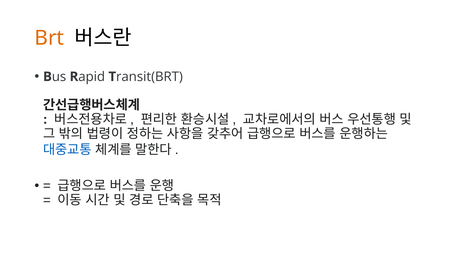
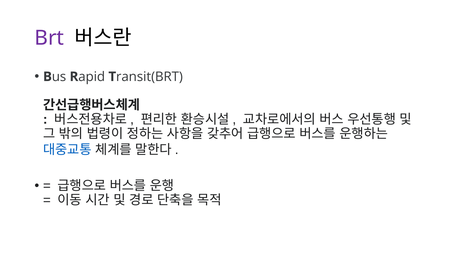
Brt colour: orange -> purple (49, 38)
